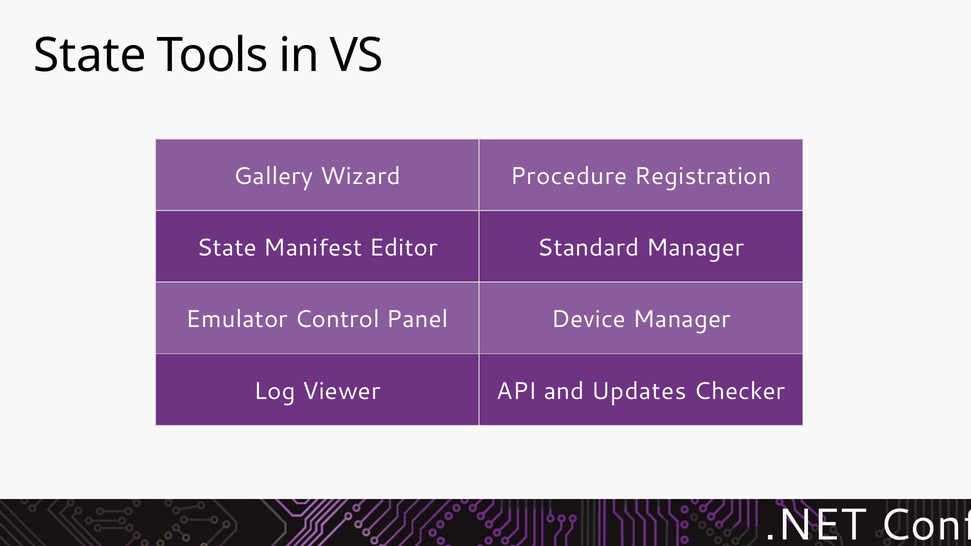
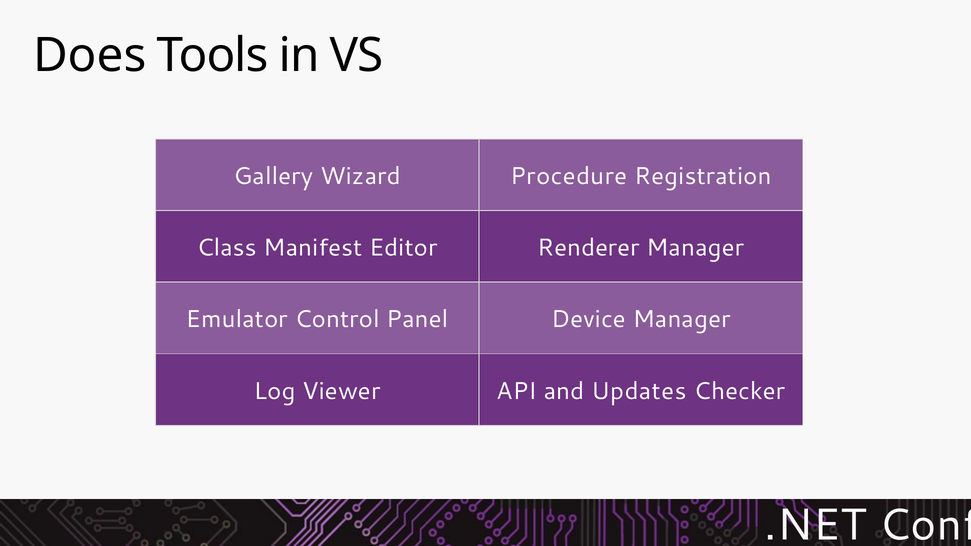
State: State -> Does (90, 56)
State: State -> Class (227, 248)
Standard: Standard -> Renderer (589, 248)
